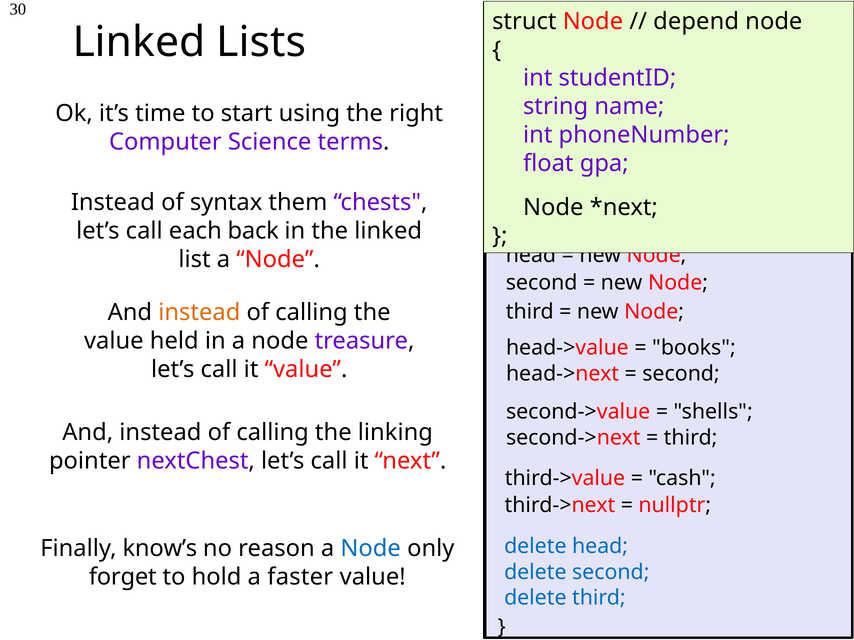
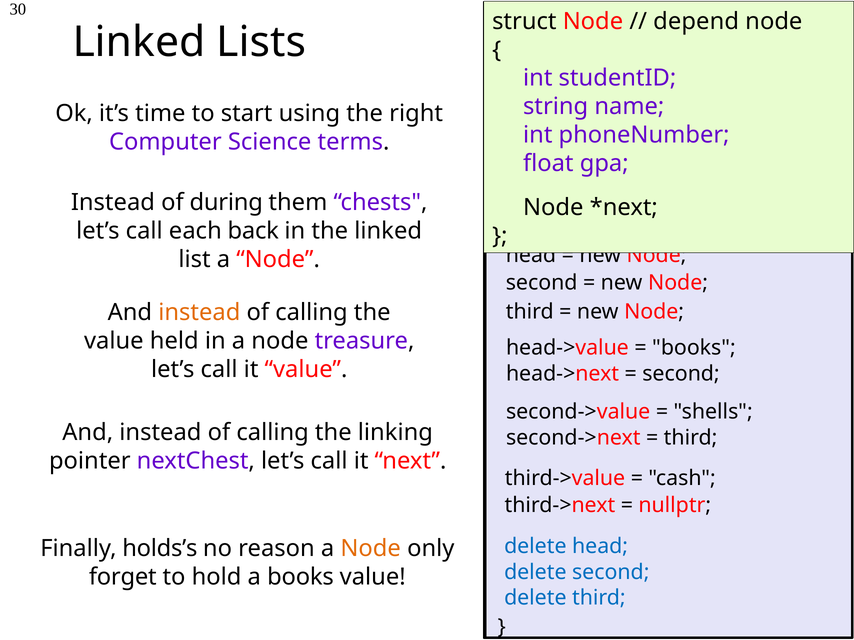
syntax: syntax -> during (226, 203)
know’s: know’s -> holds’s (160, 549)
Node colour: blue -> orange (371, 549)
a faster: faster -> books (300, 577)
